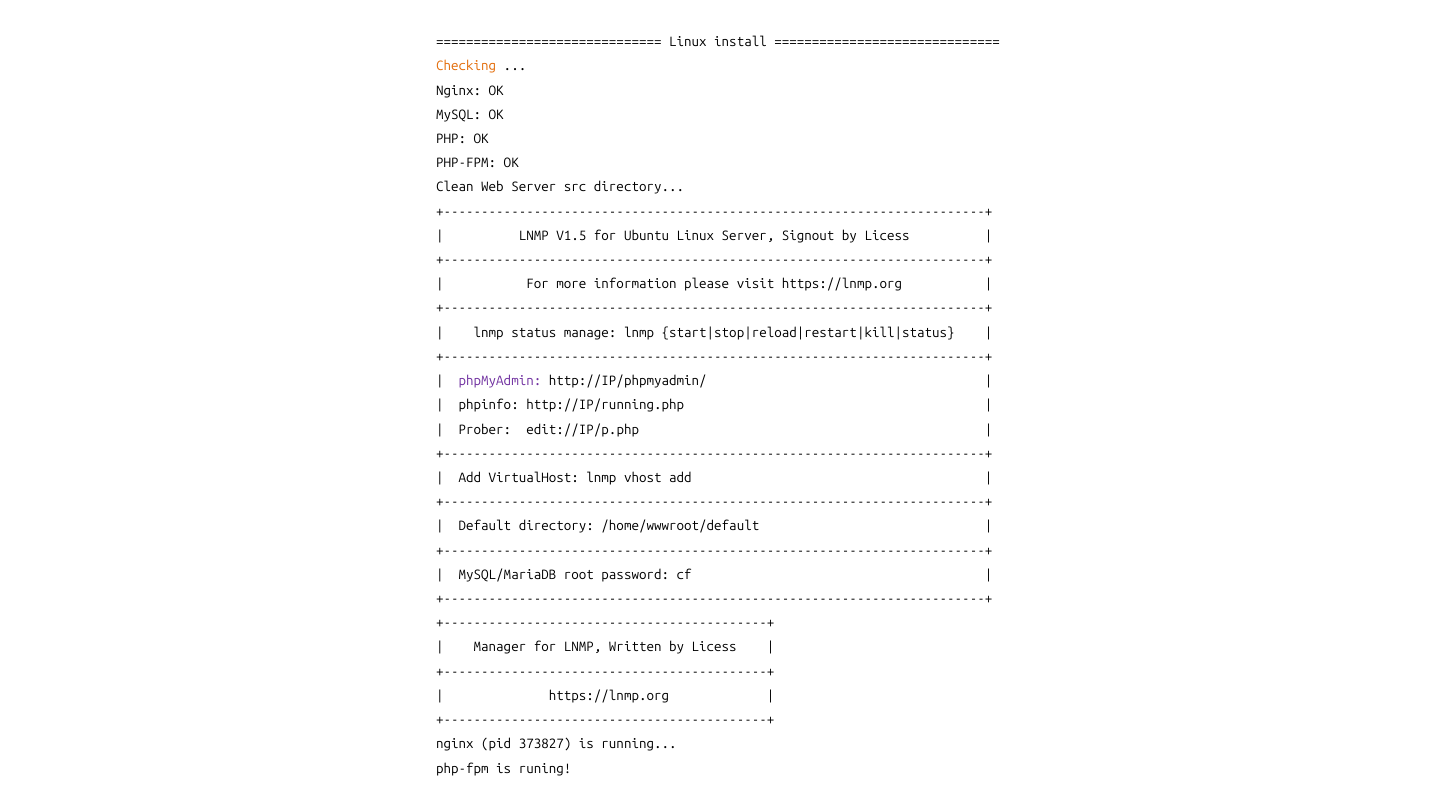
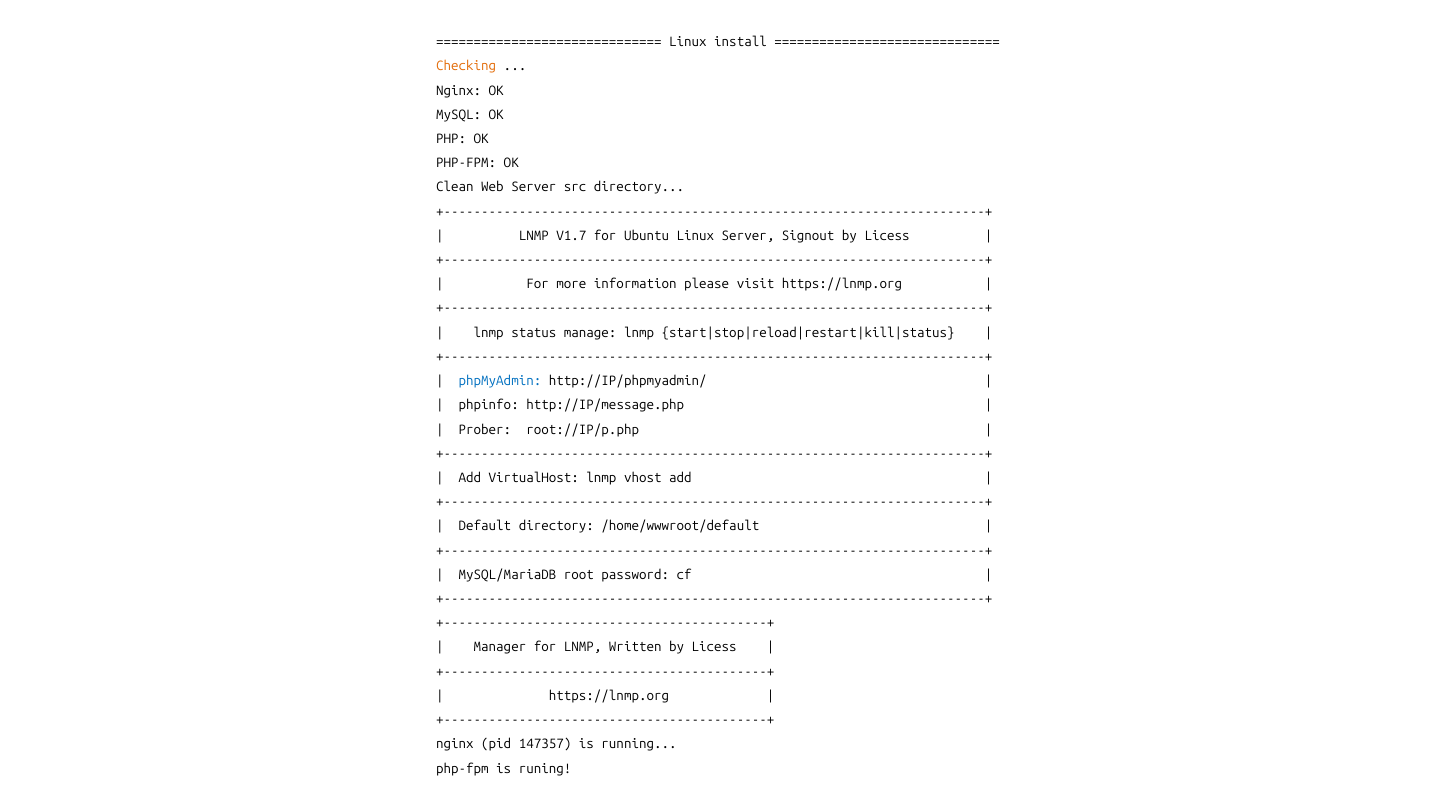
V1.5: V1.5 -> V1.7 (571, 236)
phpMyAdmin colour: purple -> blue (500, 381)
http://IP/running.php: http://IP/running.php -> http://IP/message.php (605, 405)
edit://IP/p.php: edit://IP/p.php -> root://IP/p.php (583, 430)
373827: 373827 -> 147357 (545, 744)
